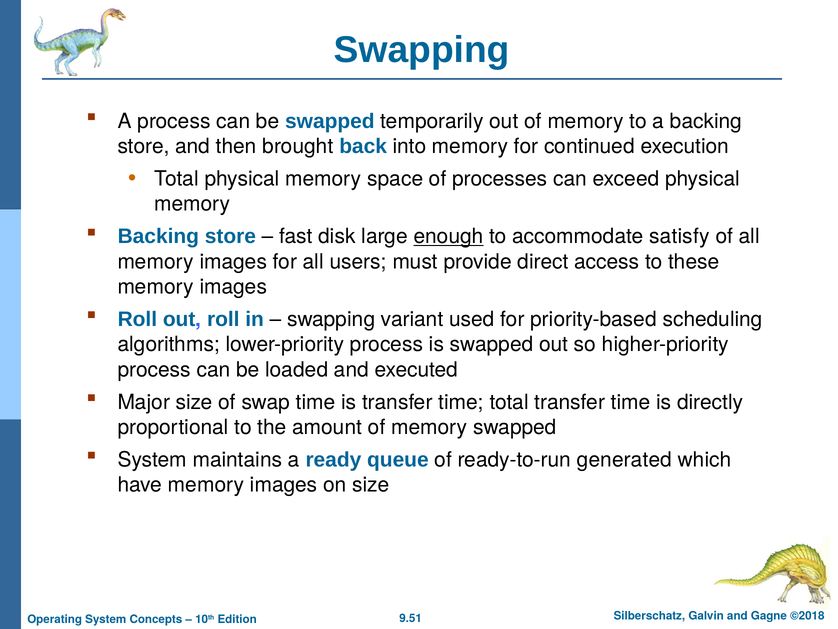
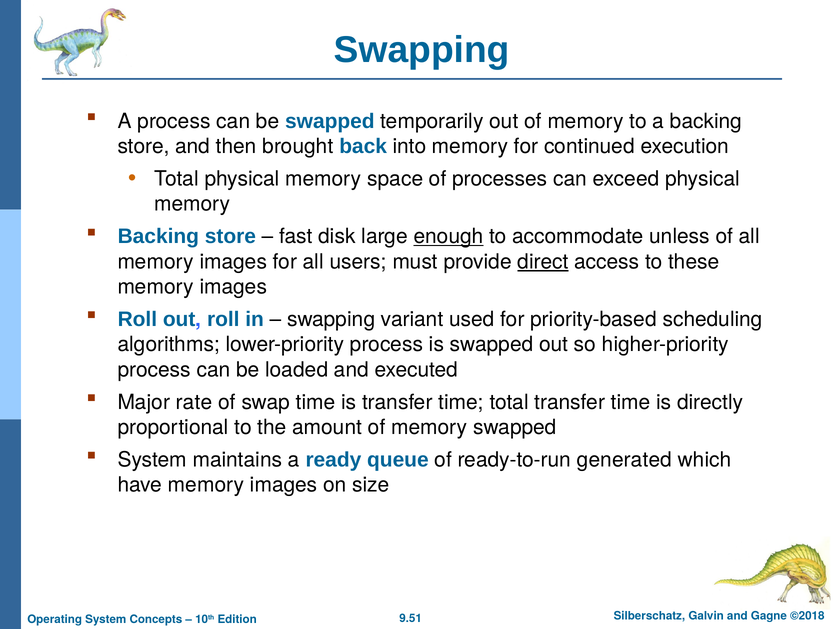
satisfy: satisfy -> unless (680, 236)
direct underline: none -> present (543, 261)
Major size: size -> rate (194, 402)
